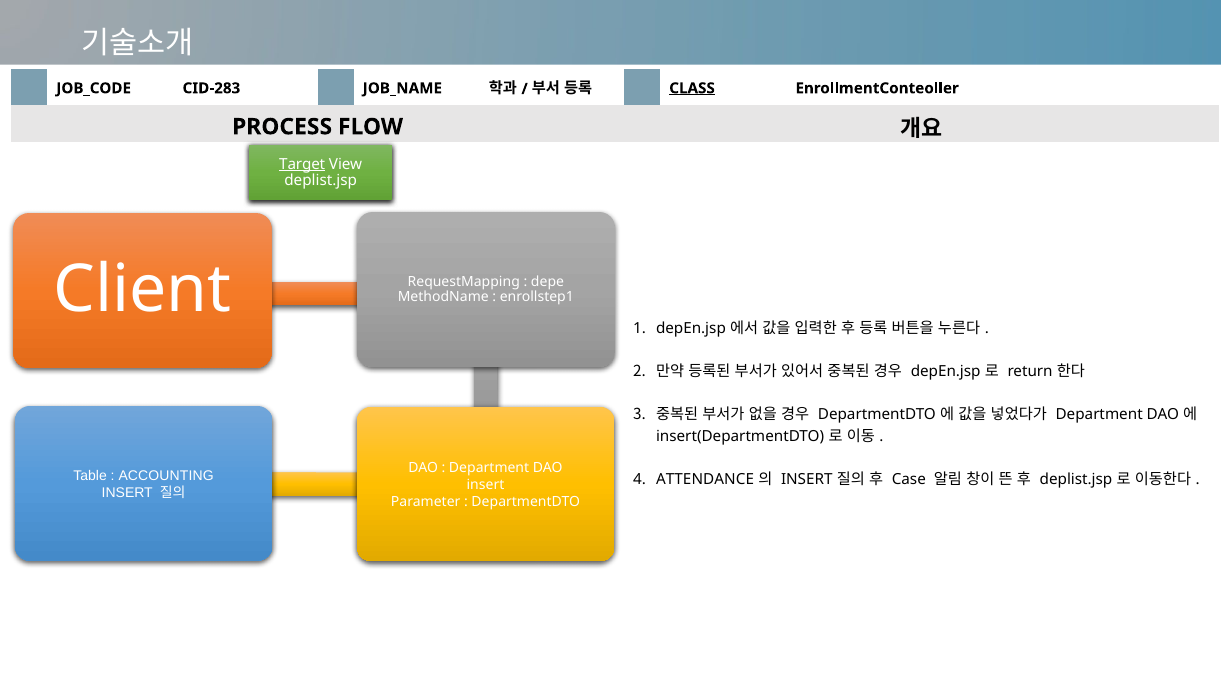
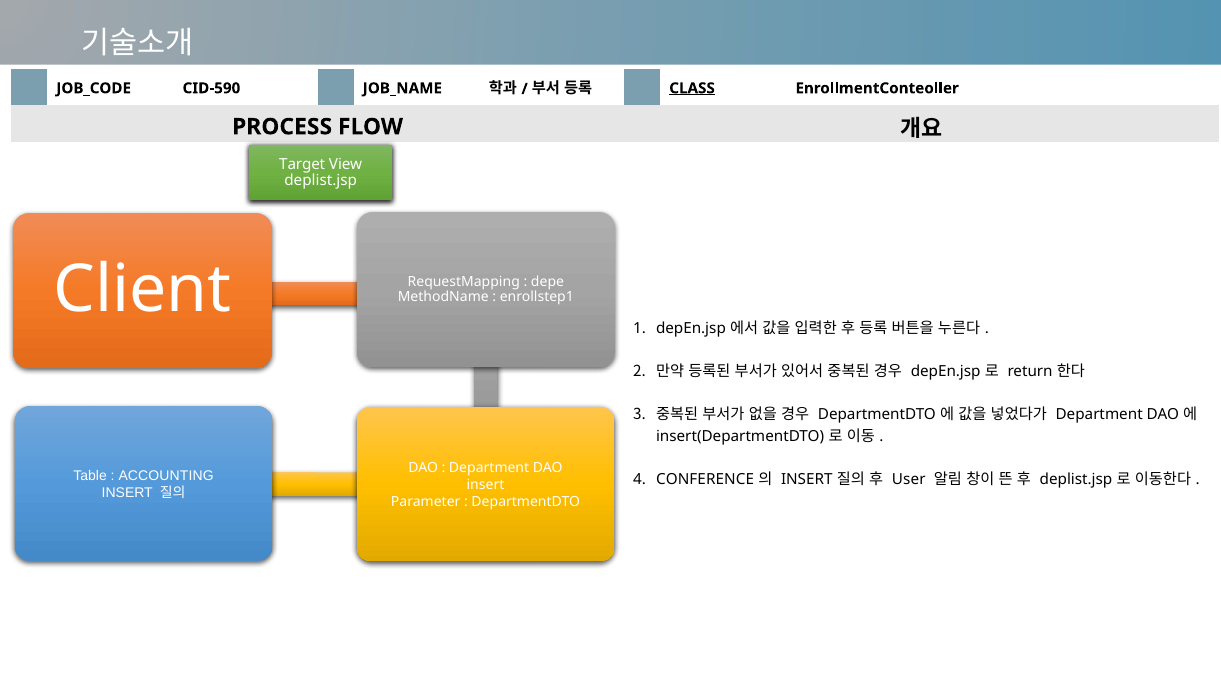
CID-283: CID-283 -> CID-590 (211, 88)
Target underline: present -> none (302, 164)
ATTENDANCE: ATTENDANCE -> CONFERENCE (705, 479)
Case: Case -> User (909, 479)
